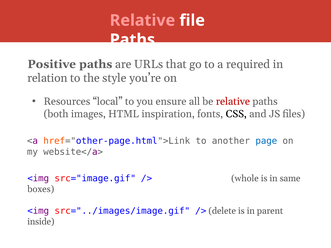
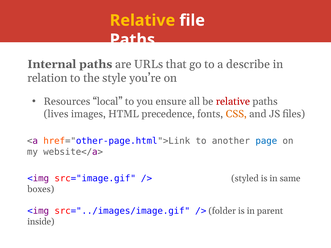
Relative colour: pink -> yellow (142, 20)
Positive: Positive -> Internal (52, 64)
required: required -> describe (248, 64)
both: both -> lives (56, 114)
inspiration: inspiration -> precedence (168, 114)
CSS colour: black -> orange (236, 114)
whole: whole -> styled (245, 178)
delete: delete -> folder (222, 211)
